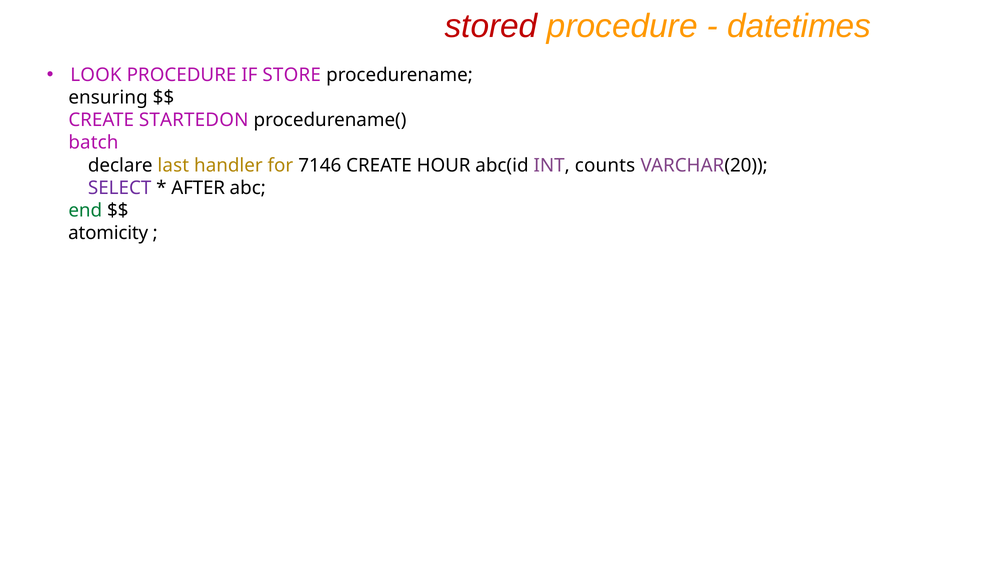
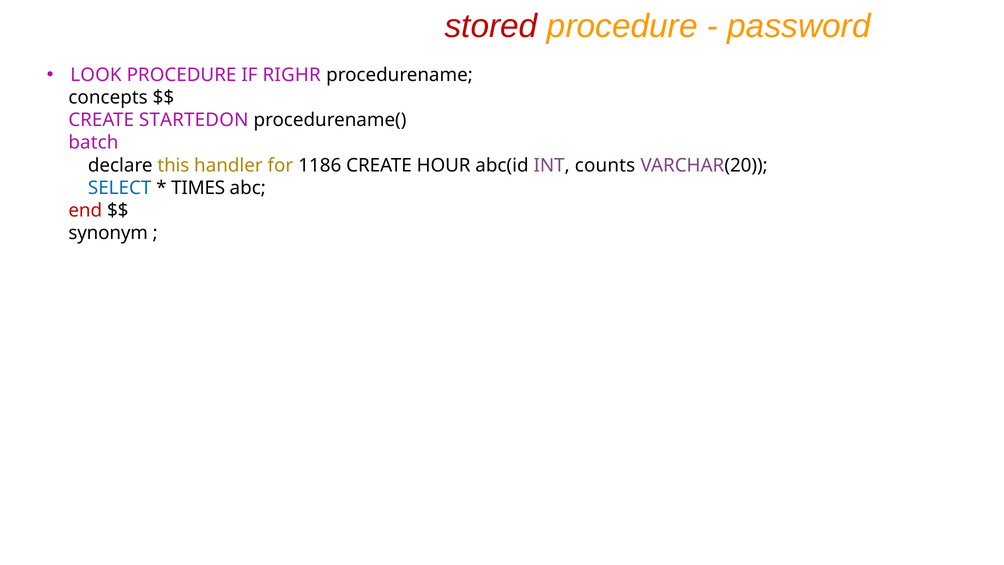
datetimes: datetimes -> password (799, 26)
STORE: STORE -> RIGHR (292, 75)
ensuring: ensuring -> concepts (108, 97)
last: last -> this (173, 165)
7146: 7146 -> 1186 (320, 165)
SELECT colour: purple -> blue (120, 188)
AFTER: AFTER -> TIMES (198, 188)
end colour: green -> red (85, 210)
atomicity: atomicity -> synonym (108, 233)
